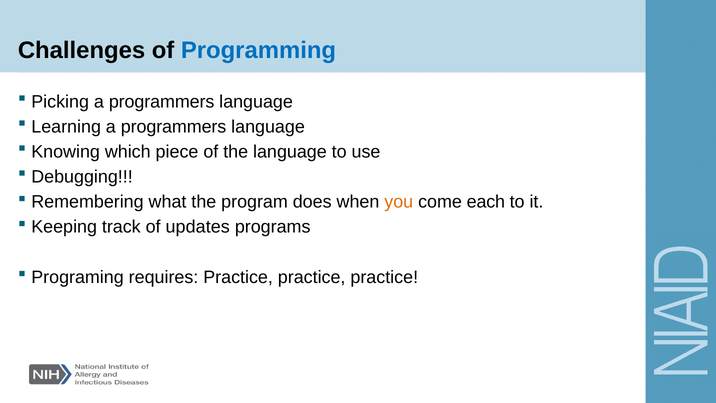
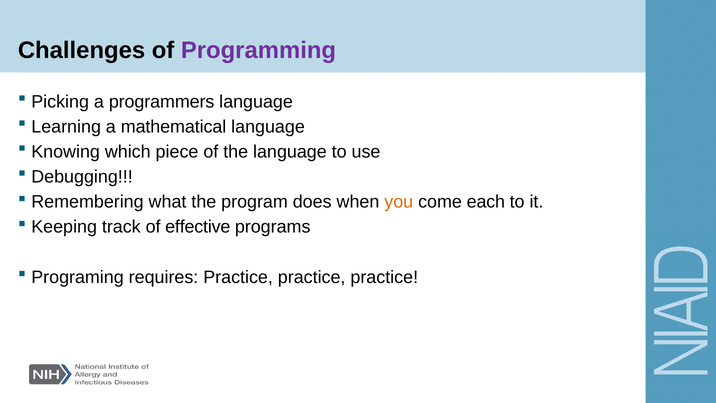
Programming colour: blue -> purple (258, 50)
Learning a programmers: programmers -> mathematical (174, 127)
updates: updates -> effective (198, 227)
